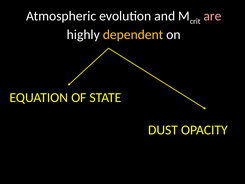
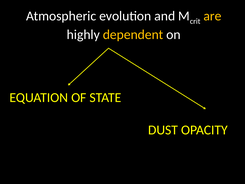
are colour: pink -> yellow (212, 16)
